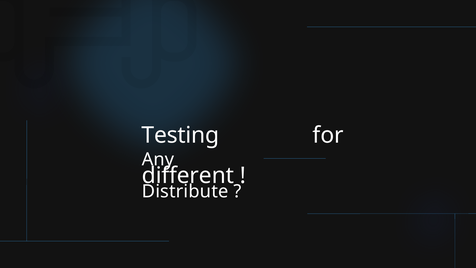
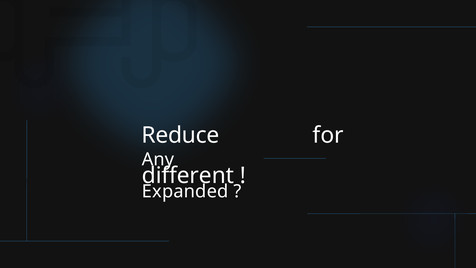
Testing: Testing -> Reduce (180, 135)
Distribute: Distribute -> Expanded (185, 191)
